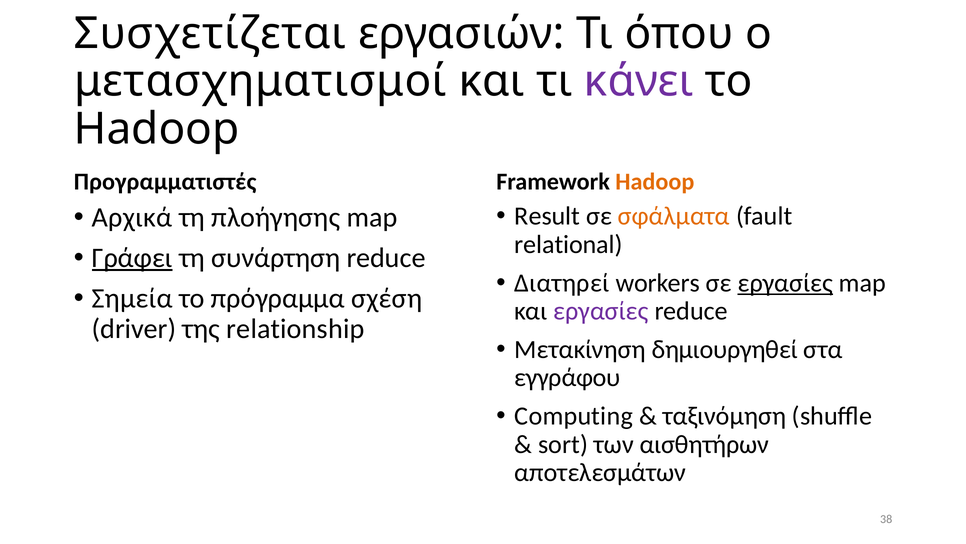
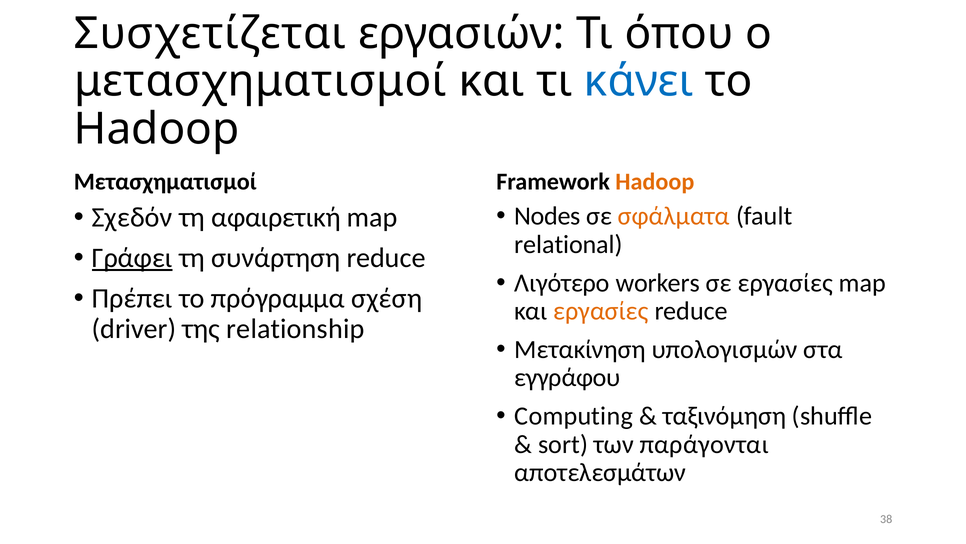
κάνει colour: purple -> blue (639, 81)
Προγραμματιστές: Προγραμματιστές -> Μετασχηματισμοί (165, 182)
Result: Result -> Nodes (547, 216)
Αρχικά: Αρχικά -> Σχεδόν (132, 217)
πλοήγησης: πλοήγησης -> αφαιρετική (276, 217)
Διατηρεί: Διατηρεί -> Λιγότερο (562, 283)
εργασίες underline: present -> none (785, 283)
Σημεία: Σημεία -> Πρέπει (132, 298)
εργασίες colour: purple -> orange (601, 311)
δημιουργηθεί: δημιουργηθεί -> υπολογισμών (725, 349)
αισθητήρων: αισθητήρων -> παράγονται (704, 444)
